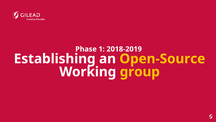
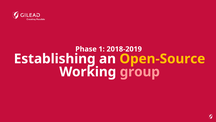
group colour: yellow -> pink (140, 72)
